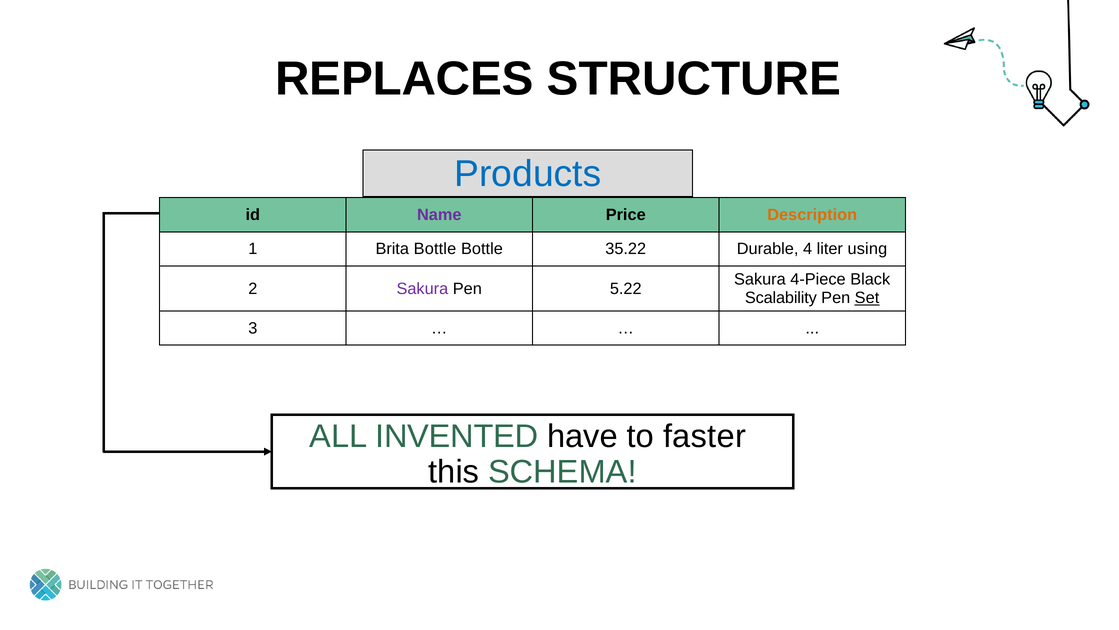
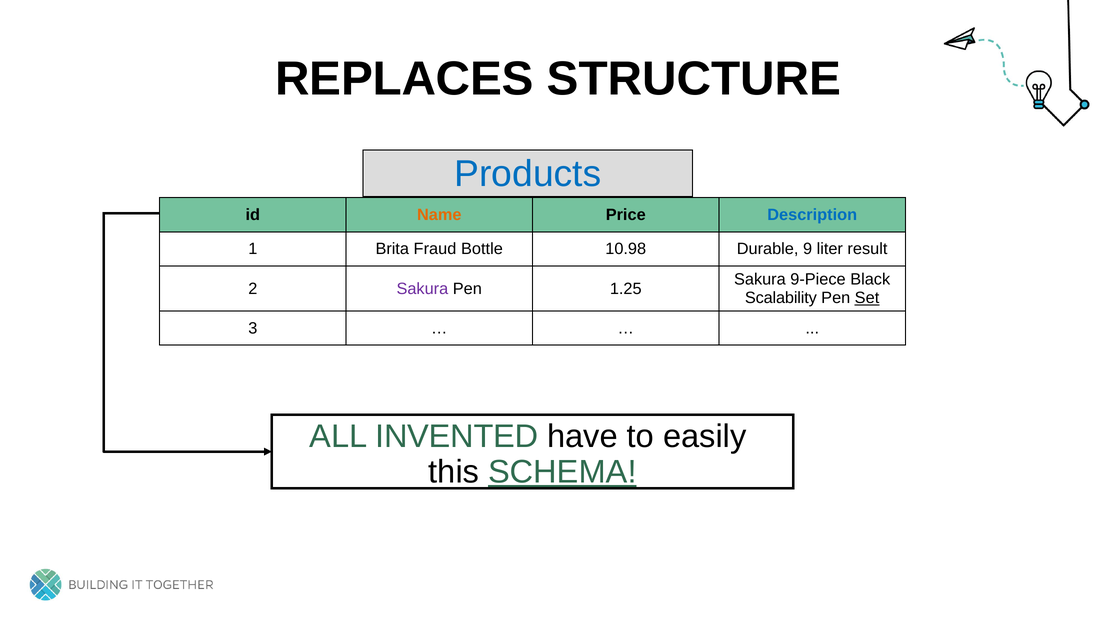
Name colour: purple -> orange (439, 215)
Description colour: orange -> blue (812, 215)
Brita Bottle: Bottle -> Fraud (435, 249)
35.22: 35.22 -> 10.98 (626, 249)
4: 4 -> 9 (808, 249)
using: using -> result (867, 249)
4-Piece: 4-Piece -> 9-Piece (818, 279)
5.22: 5.22 -> 1.25 (626, 288)
faster: faster -> easily (705, 436)
SCHEMA underline: none -> present (562, 471)
